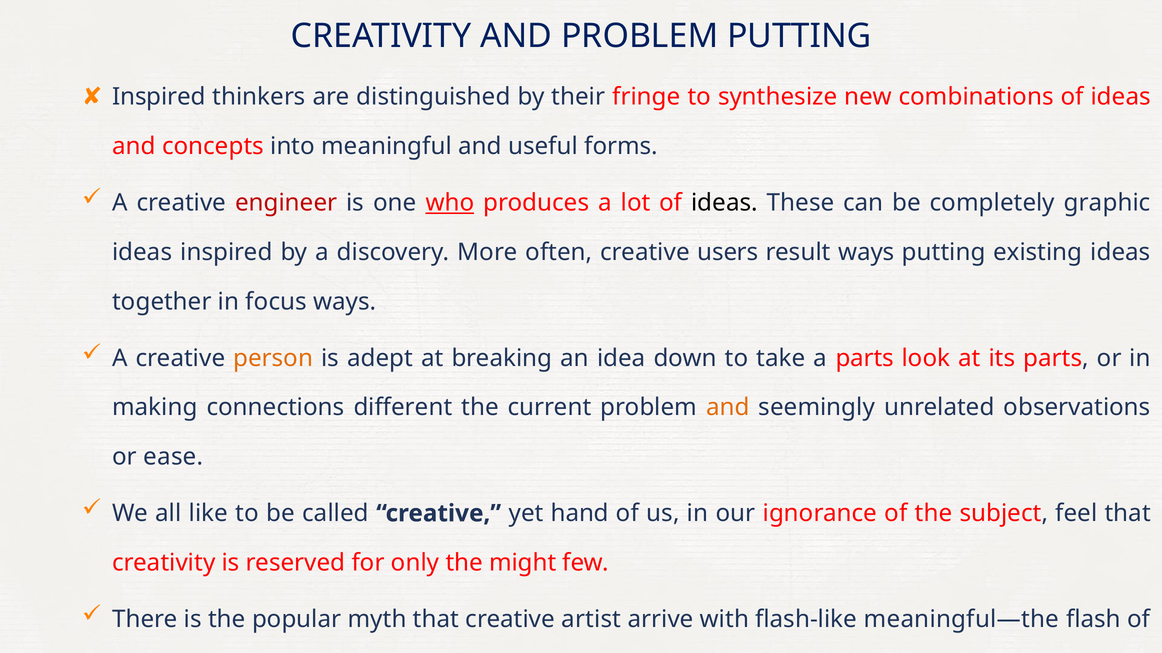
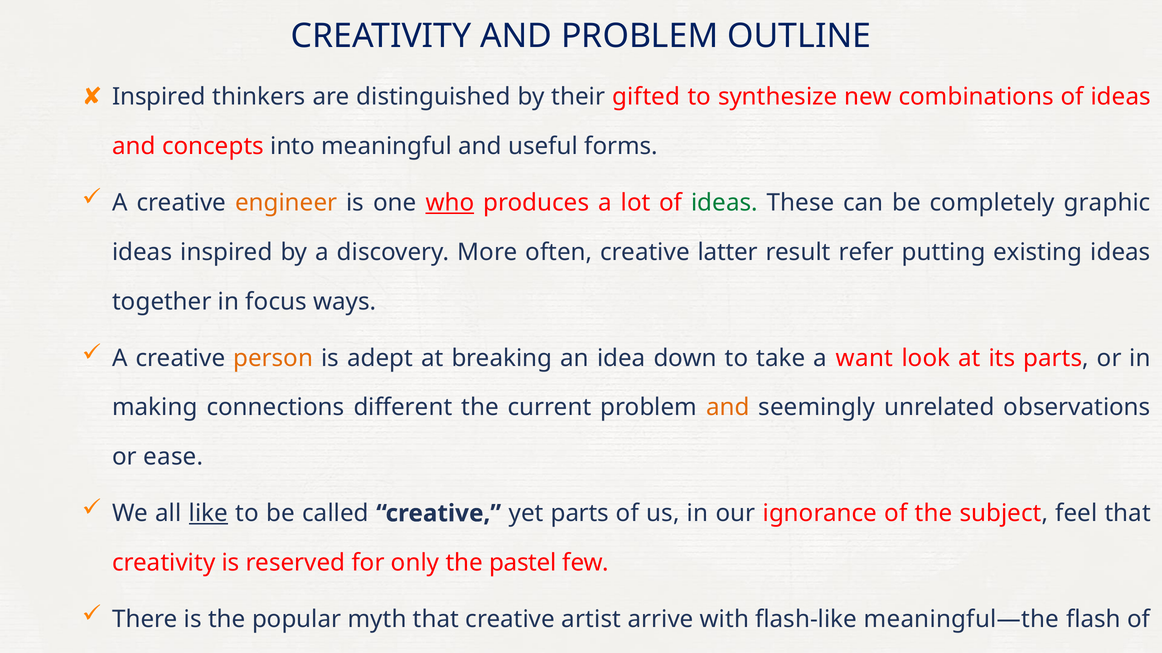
PROBLEM PUTTING: PUTTING -> OUTLINE (799, 36)
fringe: fringe -> gifted (646, 97)
engineer colour: red -> orange (286, 203)
ideas colour: black -> green (724, 203)
users: users -> latter (728, 252)
result ways: ways -> refer (866, 252)
a parts: parts -> want (864, 358)
like underline: none -> present (208, 514)
yet hand: hand -> parts (580, 514)
might: might -> pastel (523, 563)
